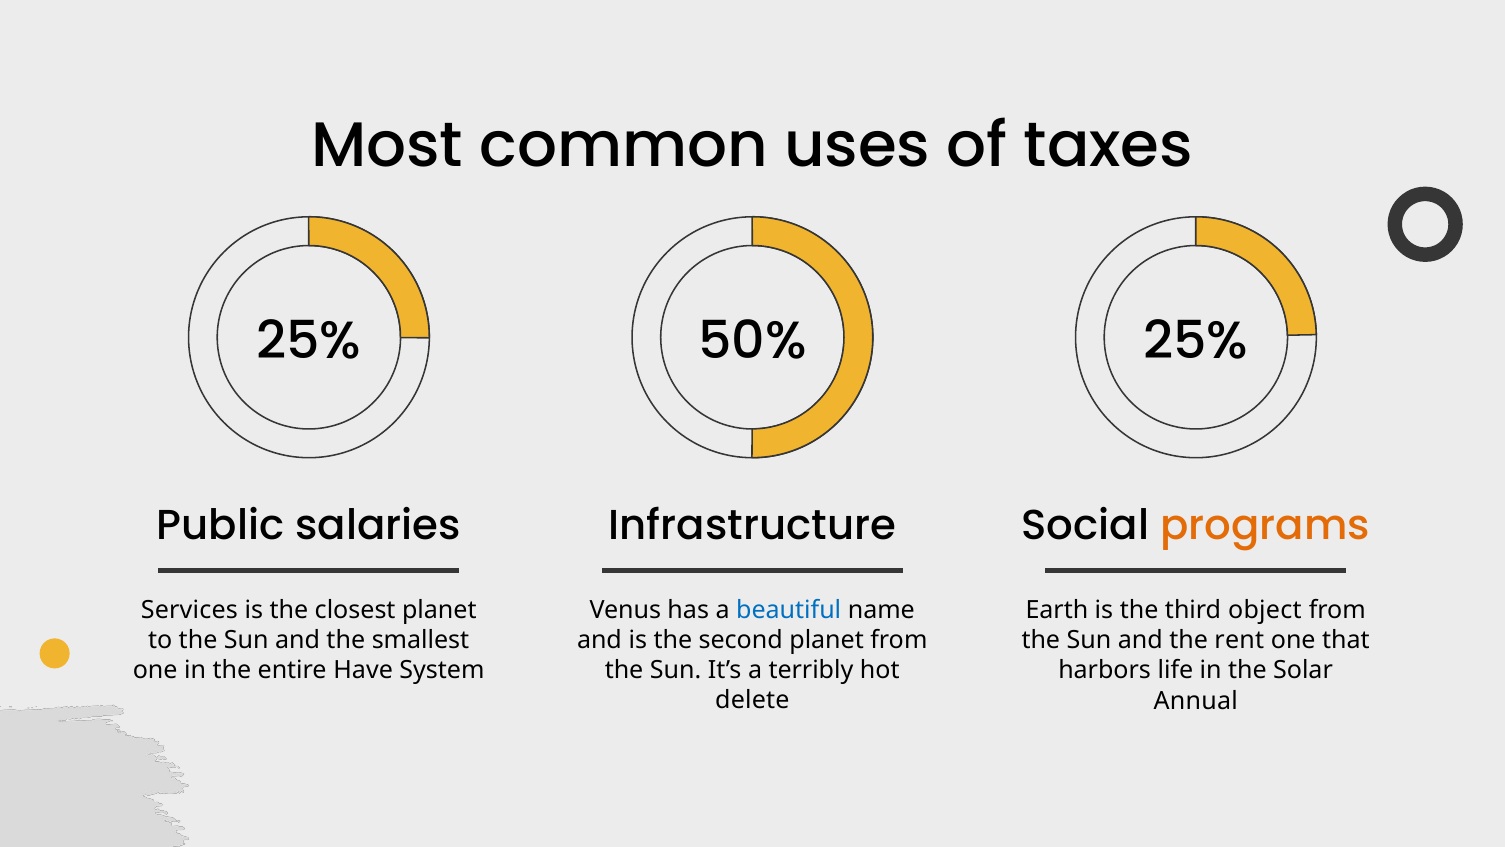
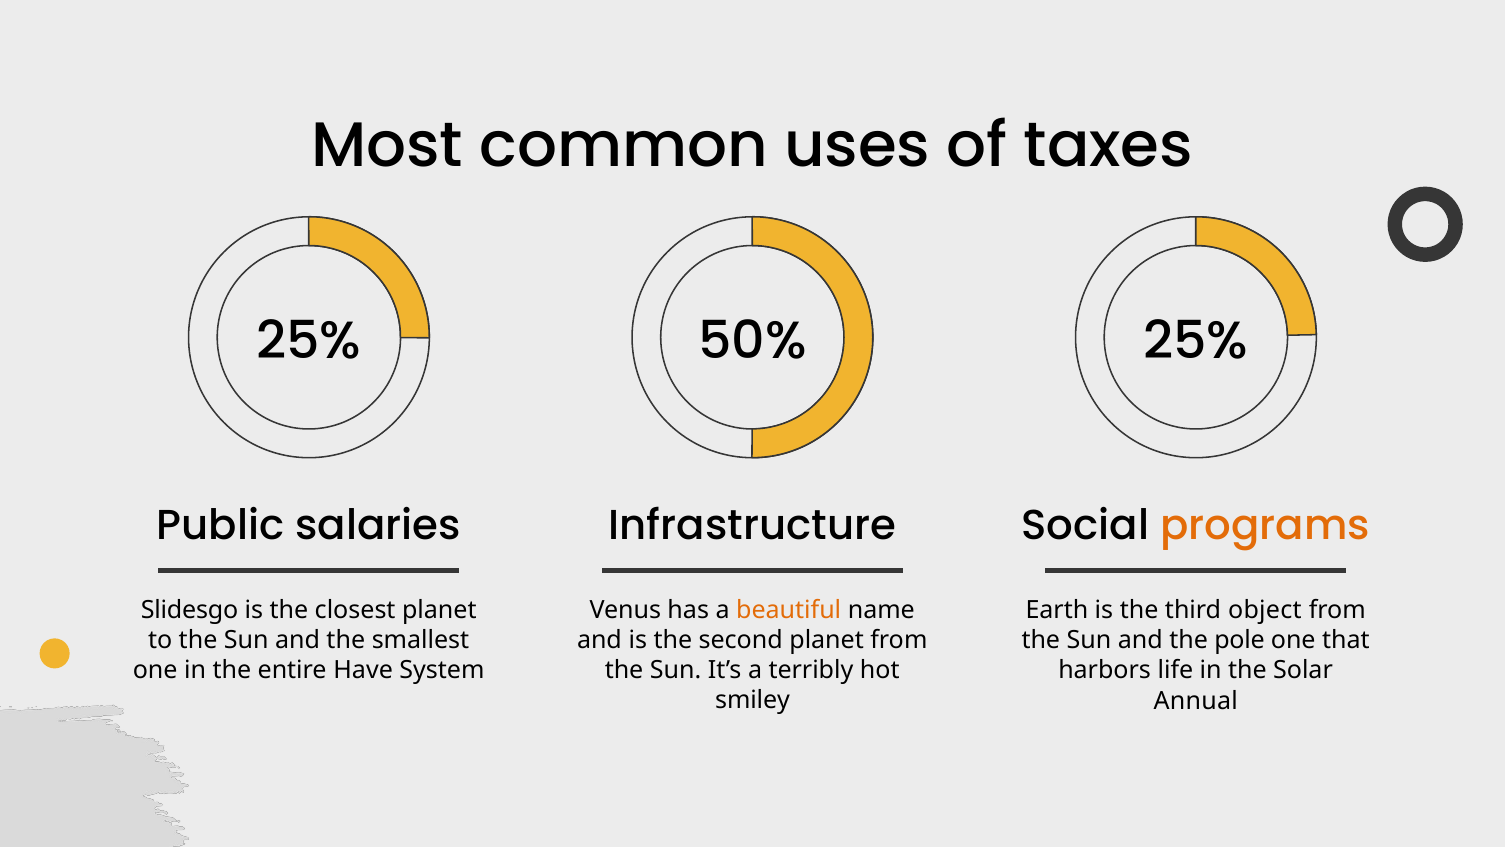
Services: Services -> Slidesgo (190, 610)
beautiful colour: blue -> orange (789, 610)
rent: rent -> pole (1240, 640)
delete: delete -> smiley (753, 700)
